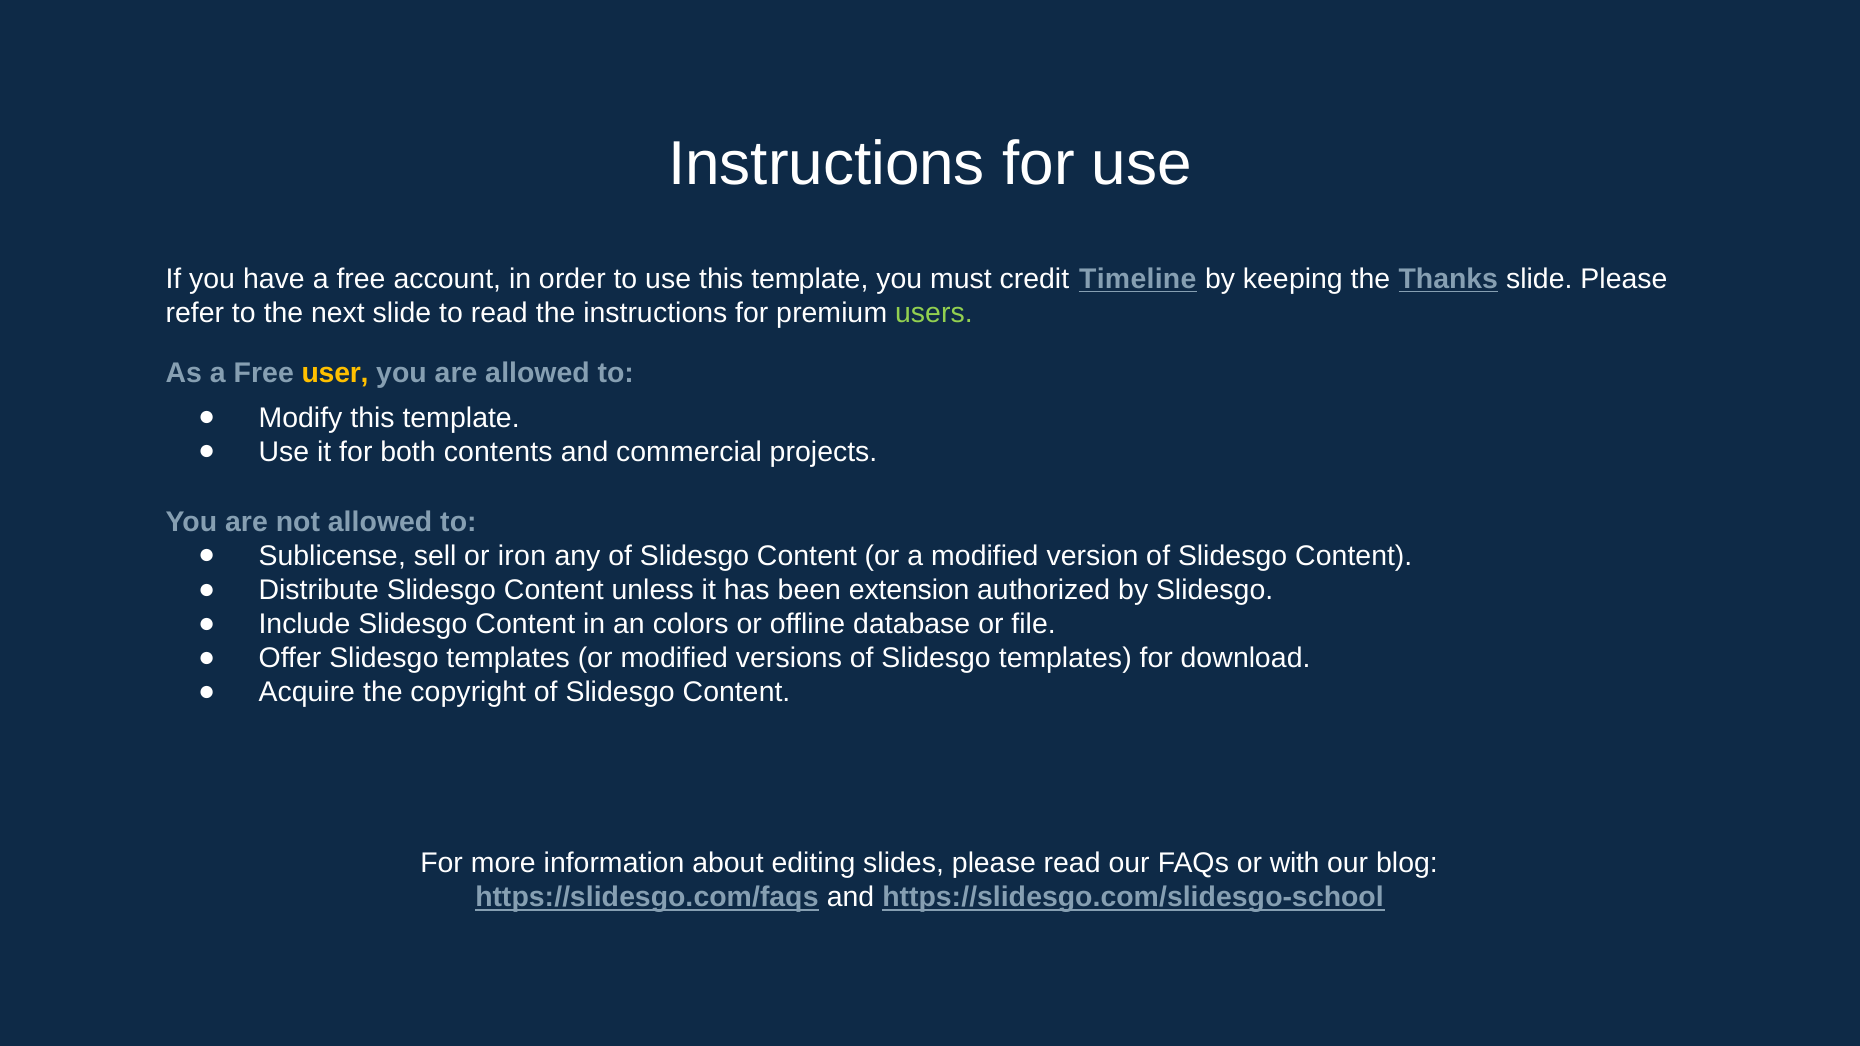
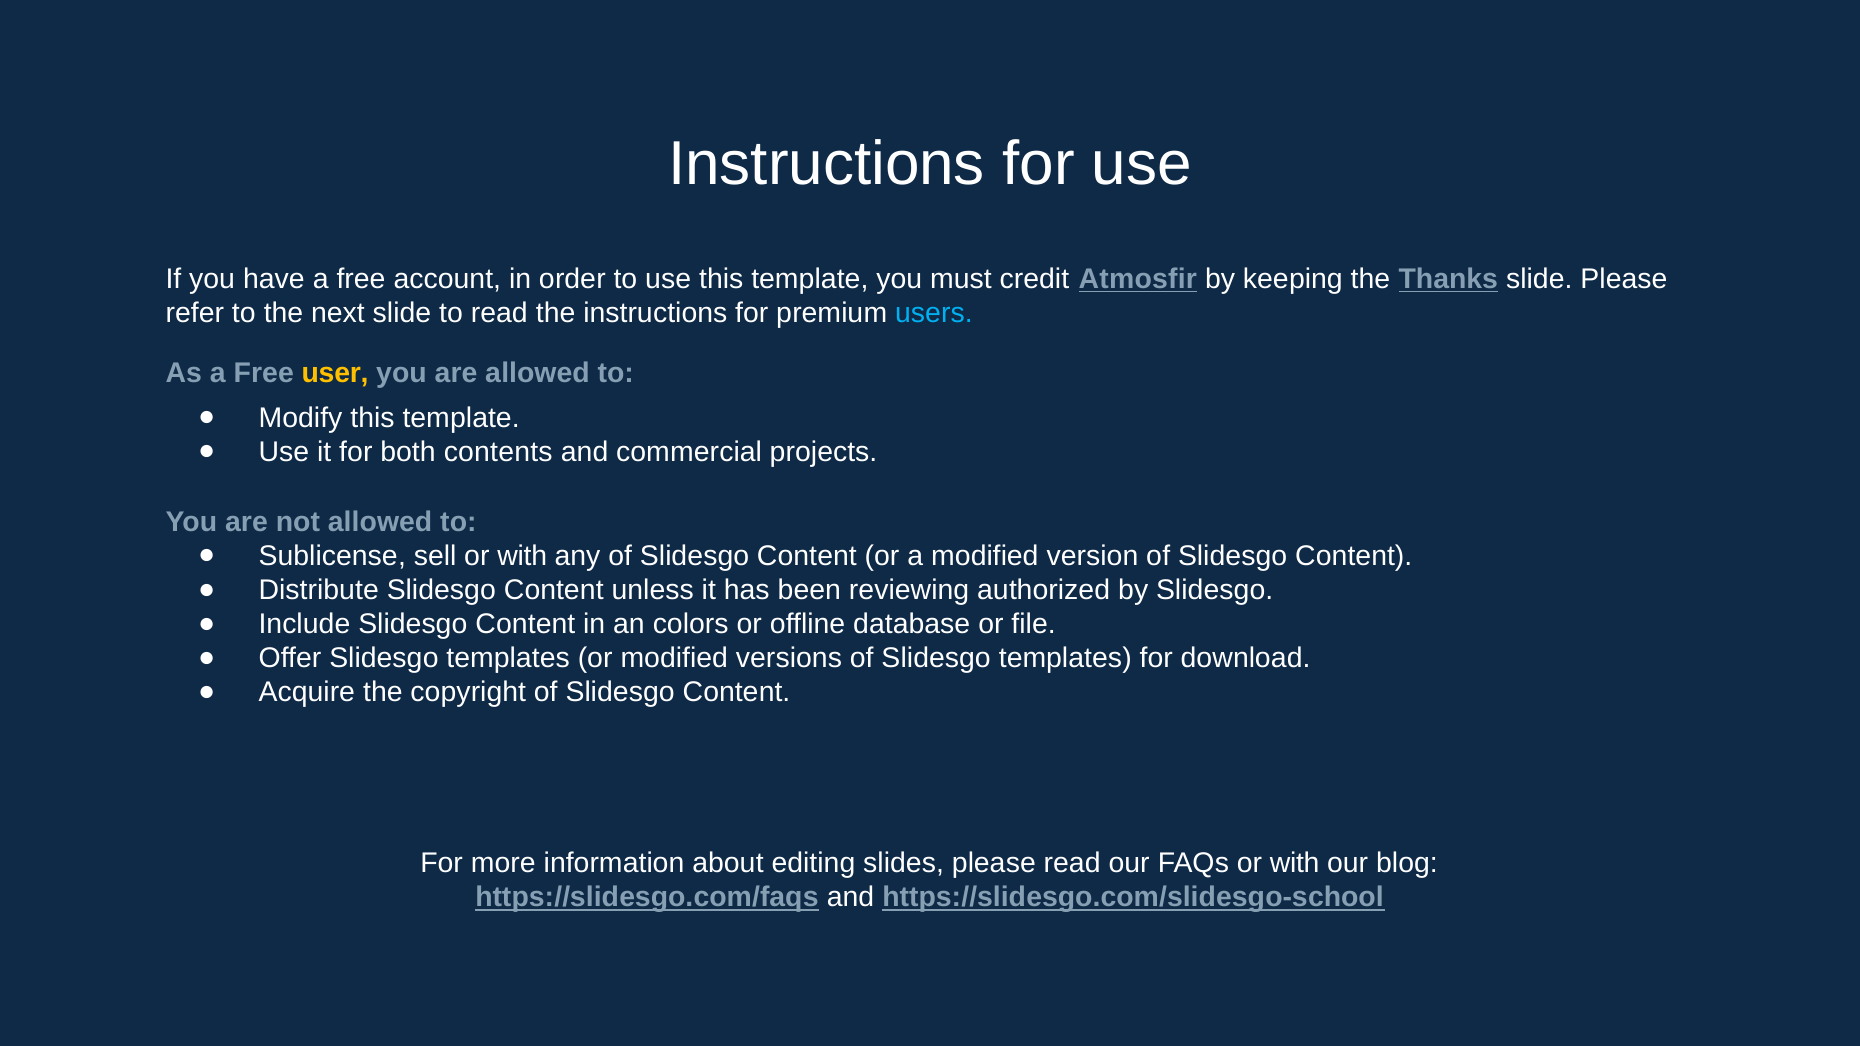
Timeline: Timeline -> Atmosfir (1138, 279)
users colour: light green -> light blue (934, 313)
sell or iron: iron -> with (522, 556)
extension: extension -> reviewing (909, 590)
